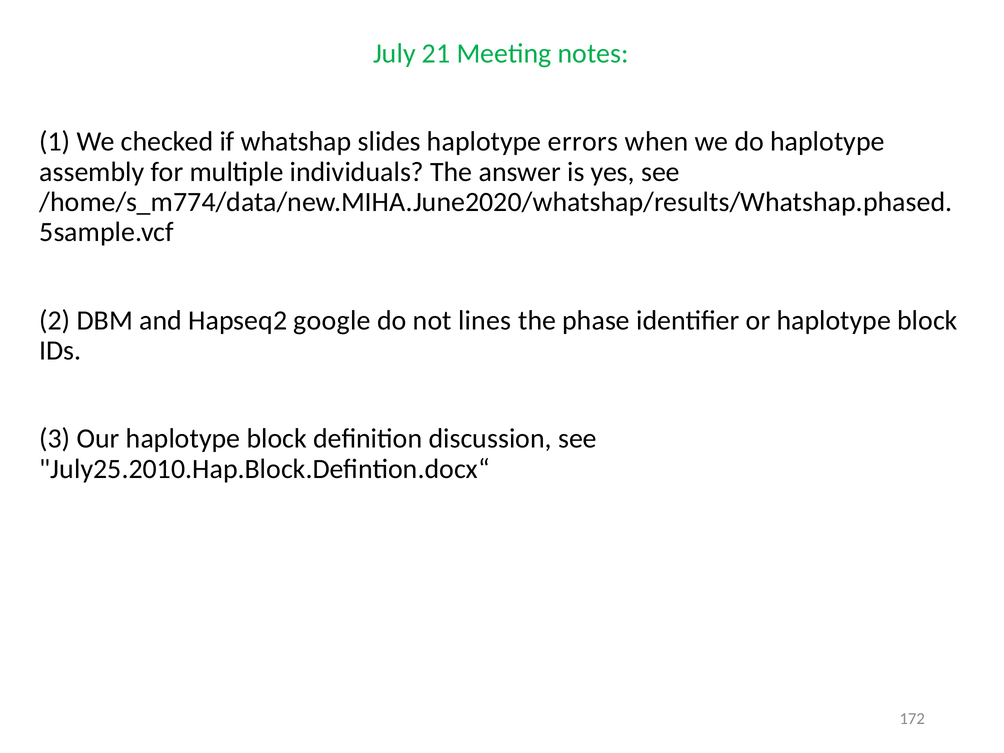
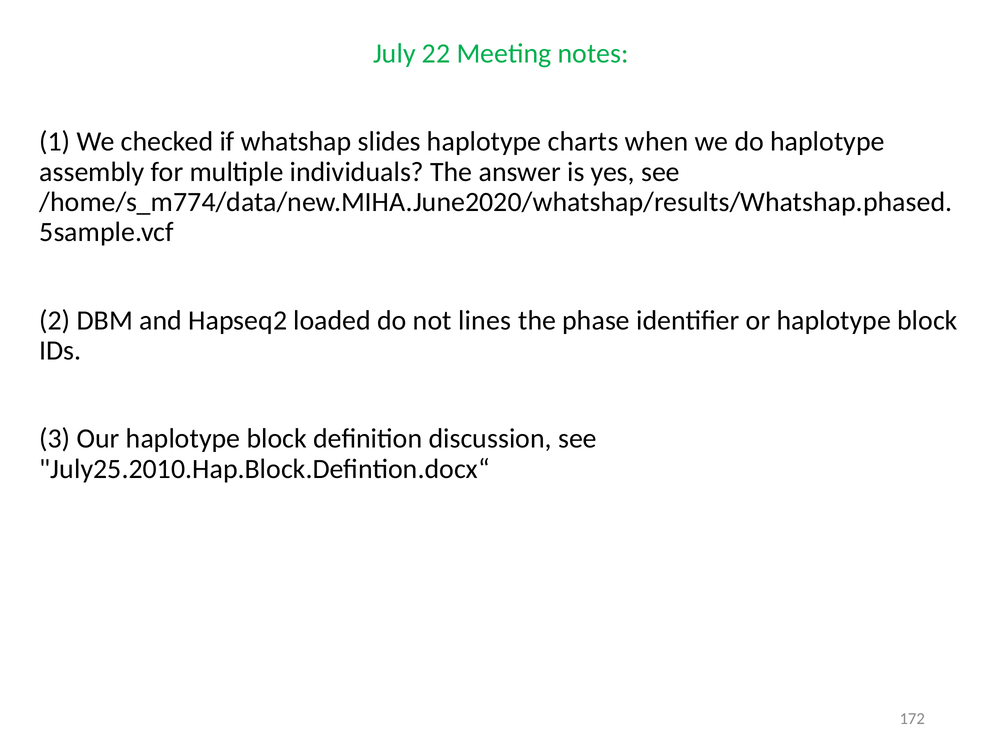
21: 21 -> 22 (436, 53)
errors: errors -> charts (583, 142)
google: google -> loaded (332, 320)
